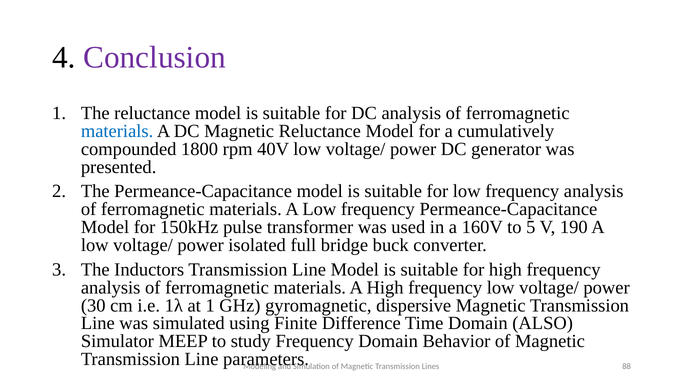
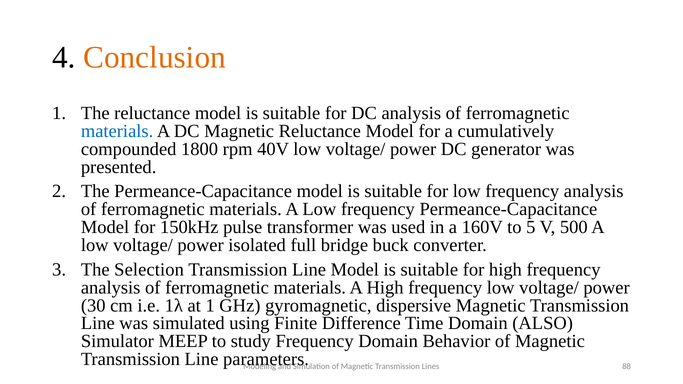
Conclusion colour: purple -> orange (155, 57)
190: 190 -> 500 (574, 227)
Inductors: Inductors -> Selection (149, 270)
